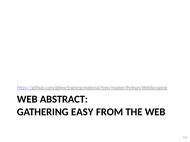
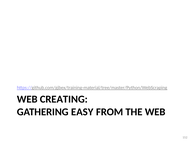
ABSTRACT: ABSTRACT -> CREATING (64, 100)
